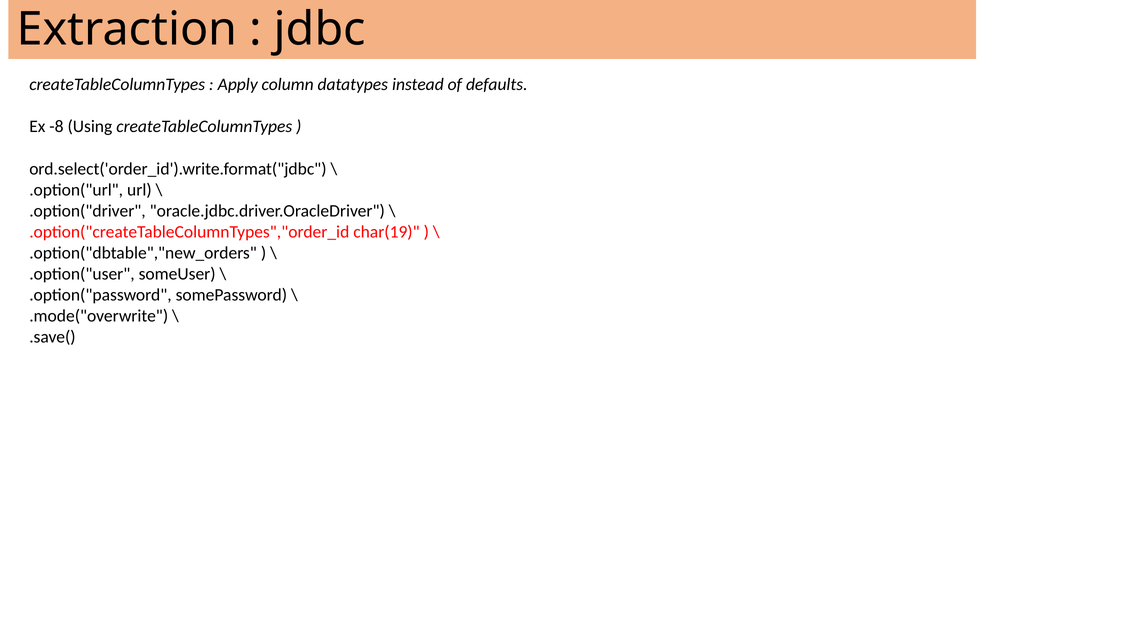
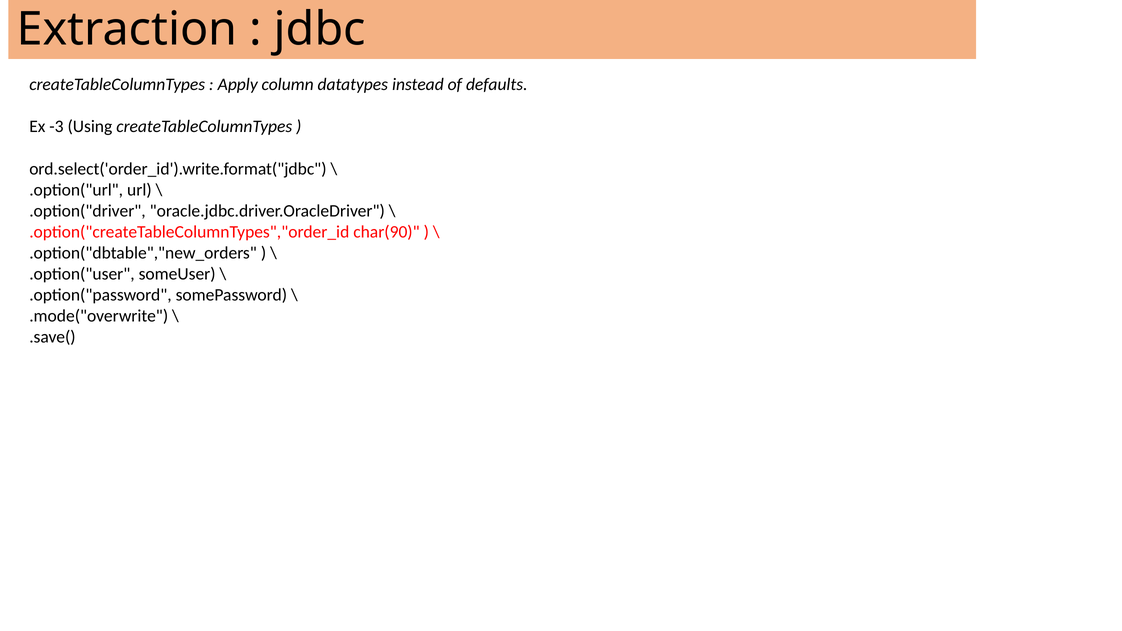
-8: -8 -> -3 (56, 127)
char(19: char(19 -> char(90 (386, 232)
